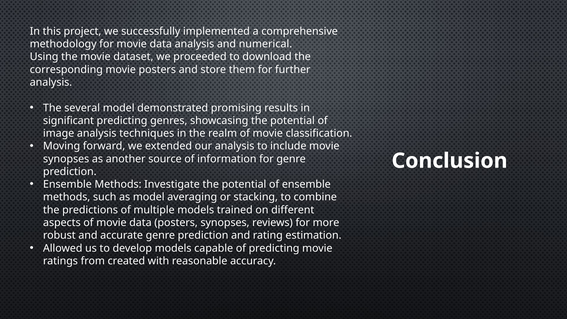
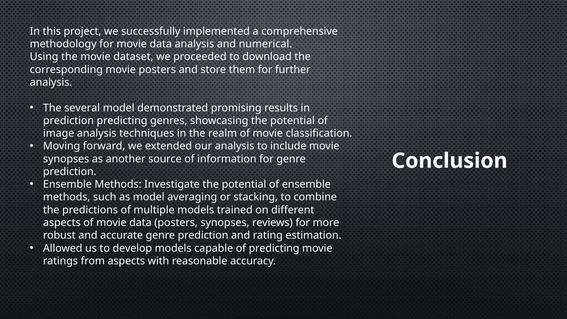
significant: significant -> prediction (68, 121)
from created: created -> aspects (126, 261)
